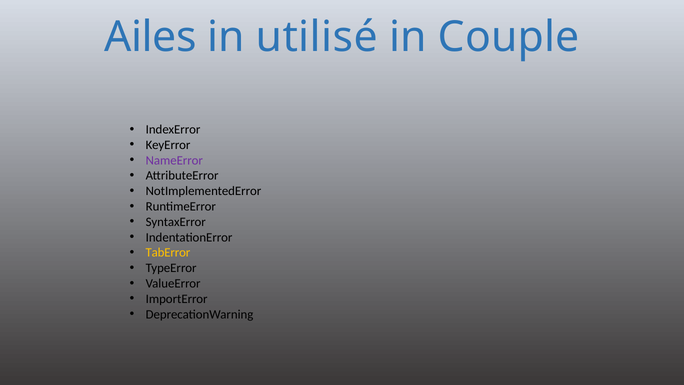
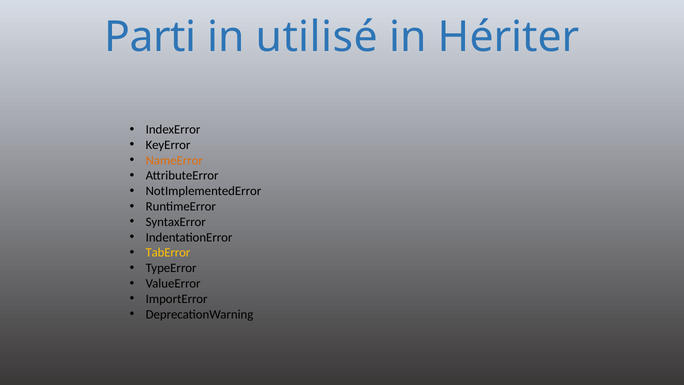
Ailes: Ailes -> Parti (150, 37)
Couple: Couple -> Hériter (509, 37)
NameError colour: purple -> orange (174, 160)
